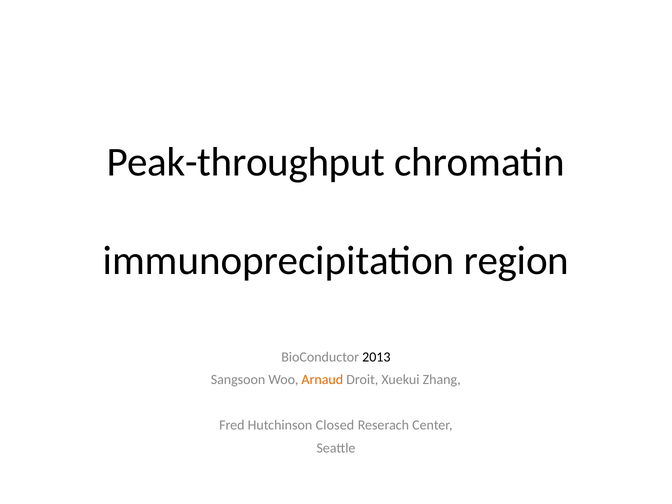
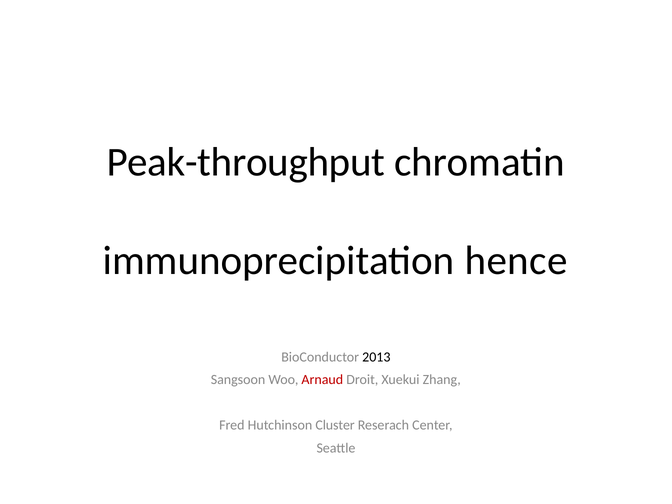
region: region -> hence (516, 260)
Arnaud colour: orange -> red (322, 380)
Closed: Closed -> Cluster (335, 425)
